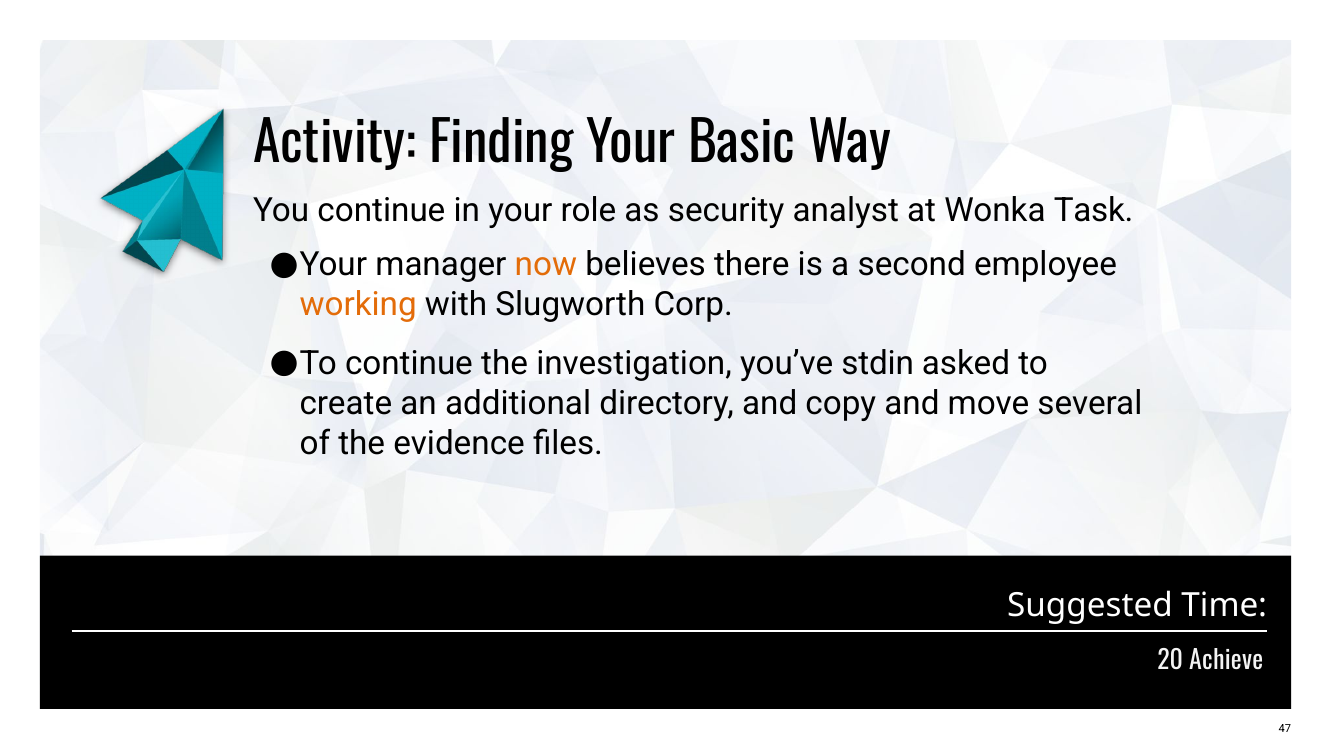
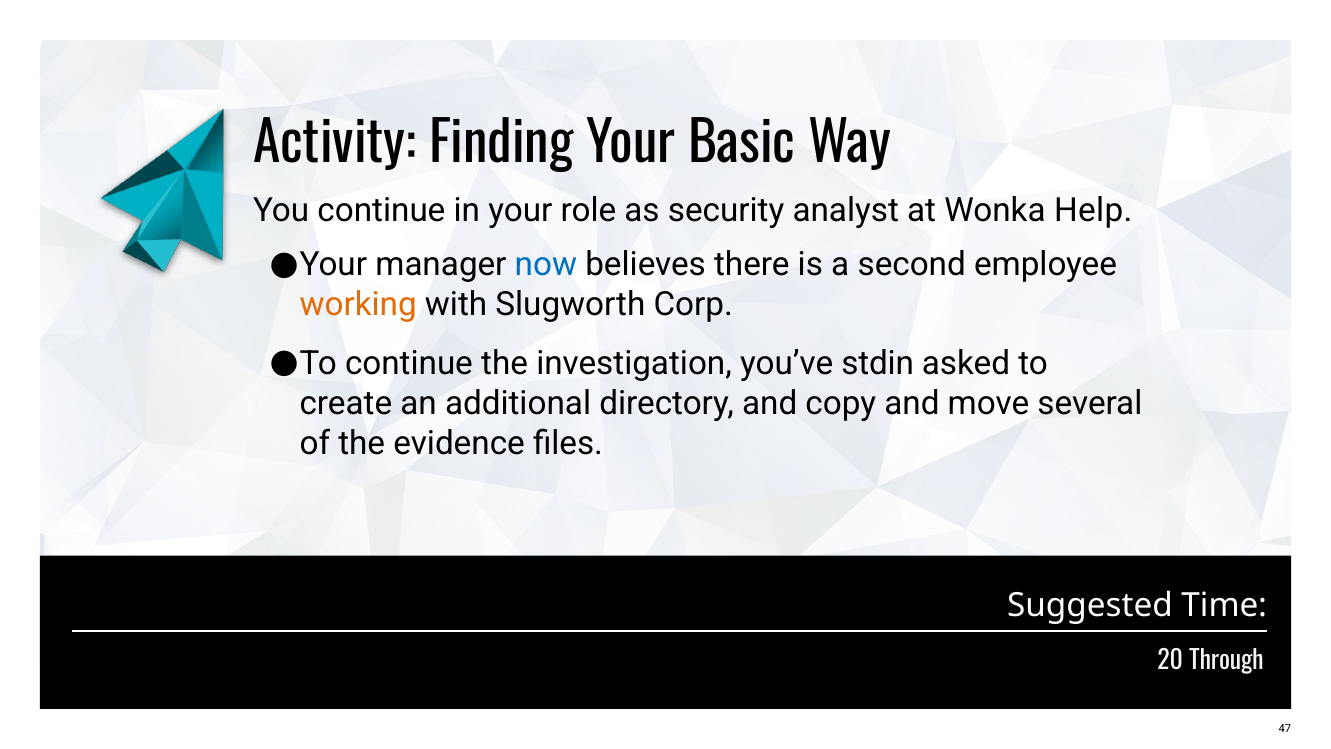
Task: Task -> Help (1093, 210)
now colour: orange -> blue (546, 265)
Achieve: Achieve -> Through (1226, 661)
